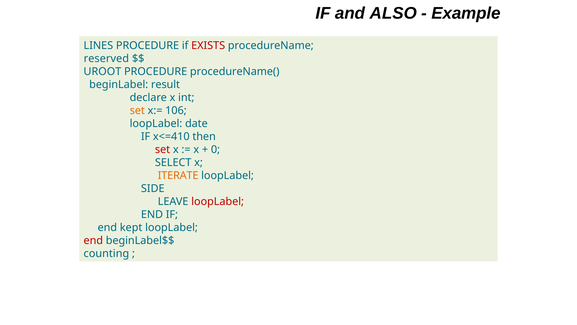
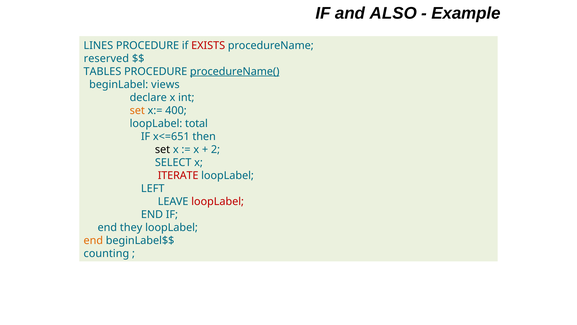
UROOT: UROOT -> TABLES (102, 71)
procedureName( underline: none -> present (235, 71)
result: result -> views (165, 84)
106: 106 -> 400 (176, 110)
date: date -> total (196, 123)
x<=410: x<=410 -> x<=651 (171, 136)
set colour: red -> black (163, 149)
0: 0 -> 2 (215, 149)
ITERATE colour: orange -> red (178, 175)
SIDE: SIDE -> LEFT (153, 188)
kept: kept -> they (131, 227)
end colour: red -> orange (93, 240)
